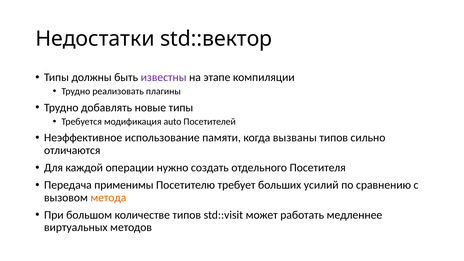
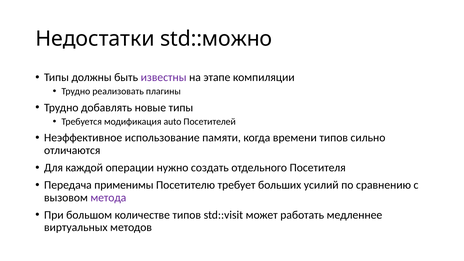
std::вектор: std::вектор -> std::можно (216, 39)
вызваны: вызваны -> времени (295, 138)
метода colour: orange -> purple (108, 198)
